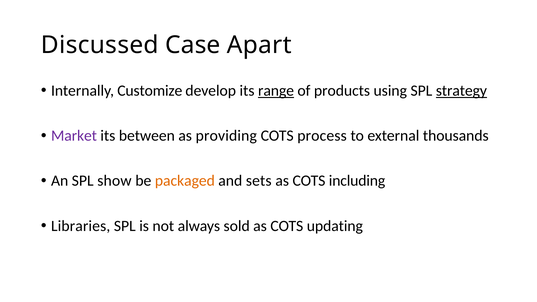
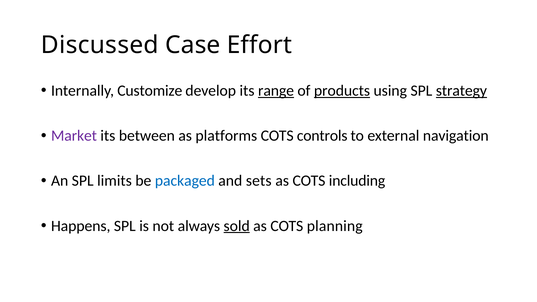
Apart: Apart -> Effort (259, 45)
products underline: none -> present (342, 91)
providing: providing -> platforms (226, 136)
process: process -> controls (322, 136)
thousands: thousands -> navigation (456, 136)
show: show -> limits (114, 181)
packaged colour: orange -> blue (185, 181)
Libraries: Libraries -> Happens (81, 226)
sold underline: none -> present (237, 226)
updating: updating -> planning (335, 226)
